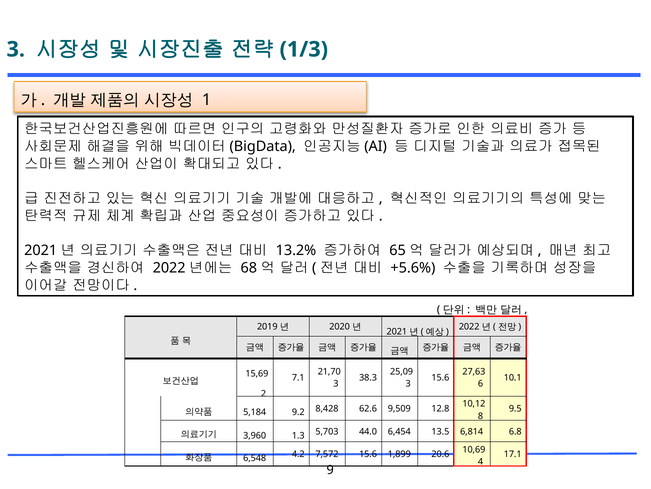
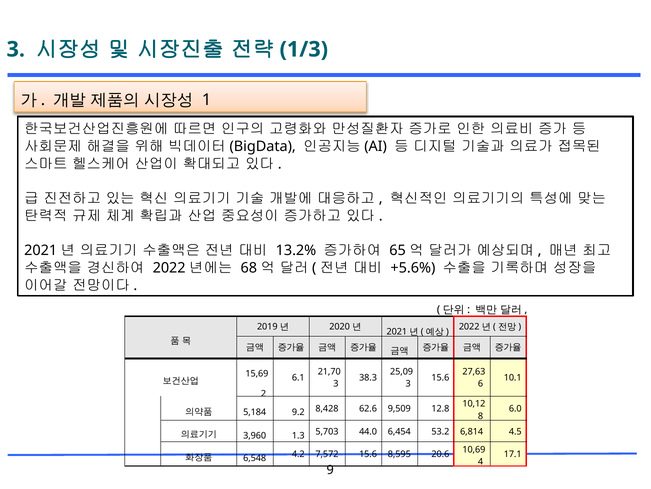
7.1: 7.1 -> 6.1 (298, 377)
9.5: 9.5 -> 6.0 (515, 408)
13.5: 13.5 -> 53.2 (440, 431)
6.8: 6.8 -> 4.5 (515, 431)
1,899: 1,899 -> 8,595 (399, 454)
